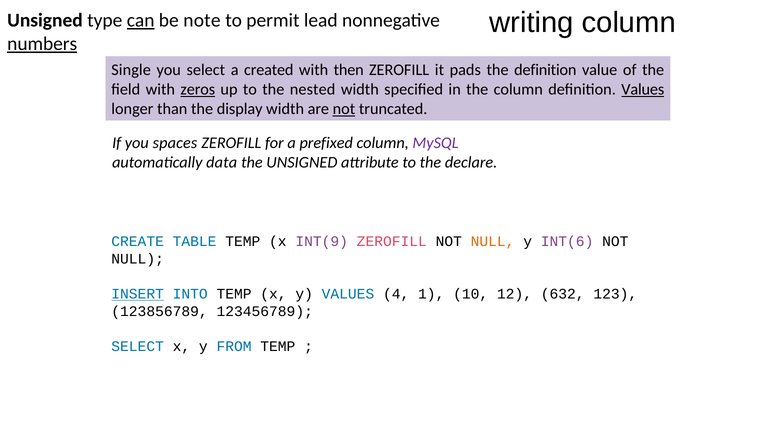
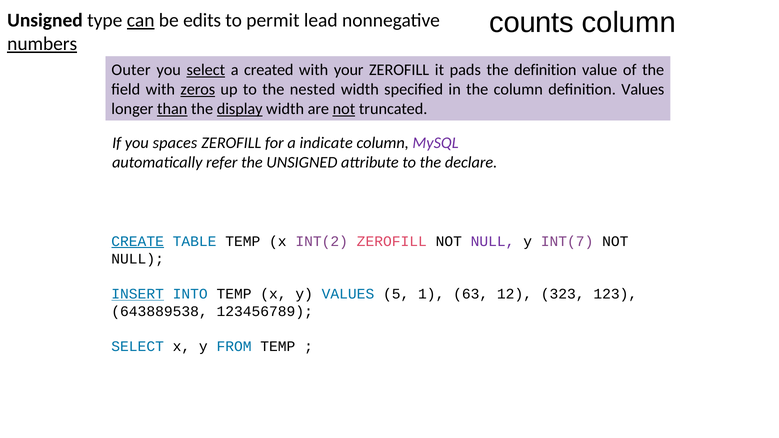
writing: writing -> counts (532, 22)
note: note -> edits (202, 20)
Single: Single -> Outer (131, 70)
select underline: none -> present (206, 70)
then: then -> your (349, 70)
Values underline: present -> none (643, 90)
than underline: none -> present (172, 109)
display underline: none -> present (240, 109)
prefixed: prefixed -> indicate (326, 143)
data: data -> refer (222, 162)
CREATE underline: none -> present (138, 241)
INT(9: INT(9 -> INT(2 (322, 241)
NULL colour: orange -> purple (493, 241)
INT(6: INT(6 -> INT(7 (567, 241)
4: 4 -> 5 (396, 294)
10: 10 -> 63 (471, 294)
632: 632 -> 323 (563, 294)
123856789: 123856789 -> 643889538 (160, 312)
